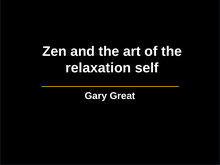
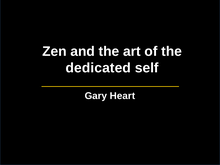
relaxation: relaxation -> dedicated (98, 68)
Great: Great -> Heart (122, 96)
